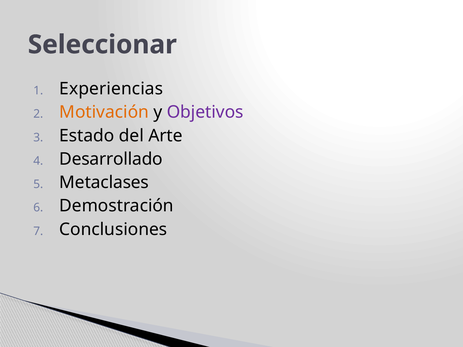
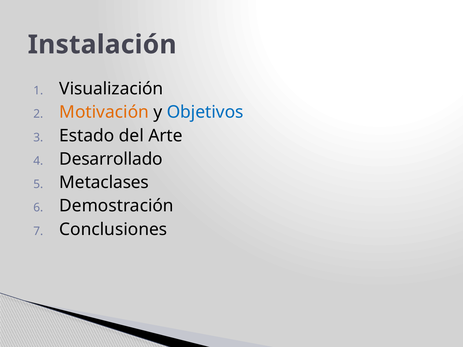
Seleccionar: Seleccionar -> Instalación (102, 45)
Experiencias: Experiencias -> Visualización (111, 89)
Objetivos colour: purple -> blue (205, 112)
